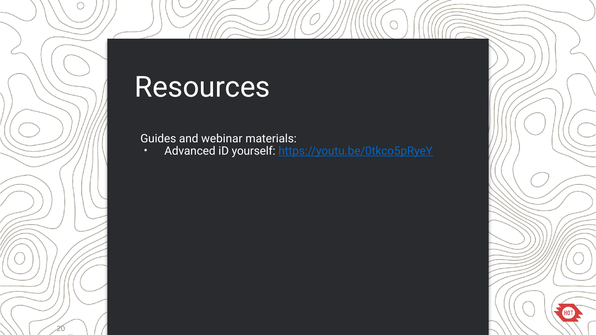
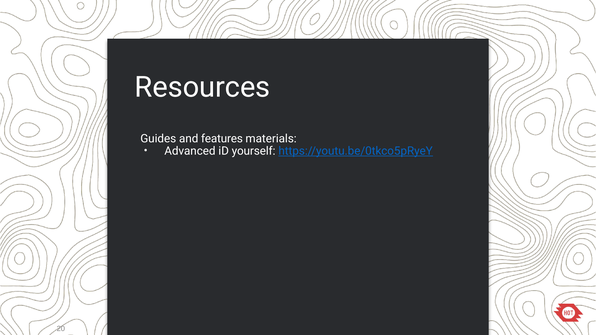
webinar: webinar -> features (222, 139)
